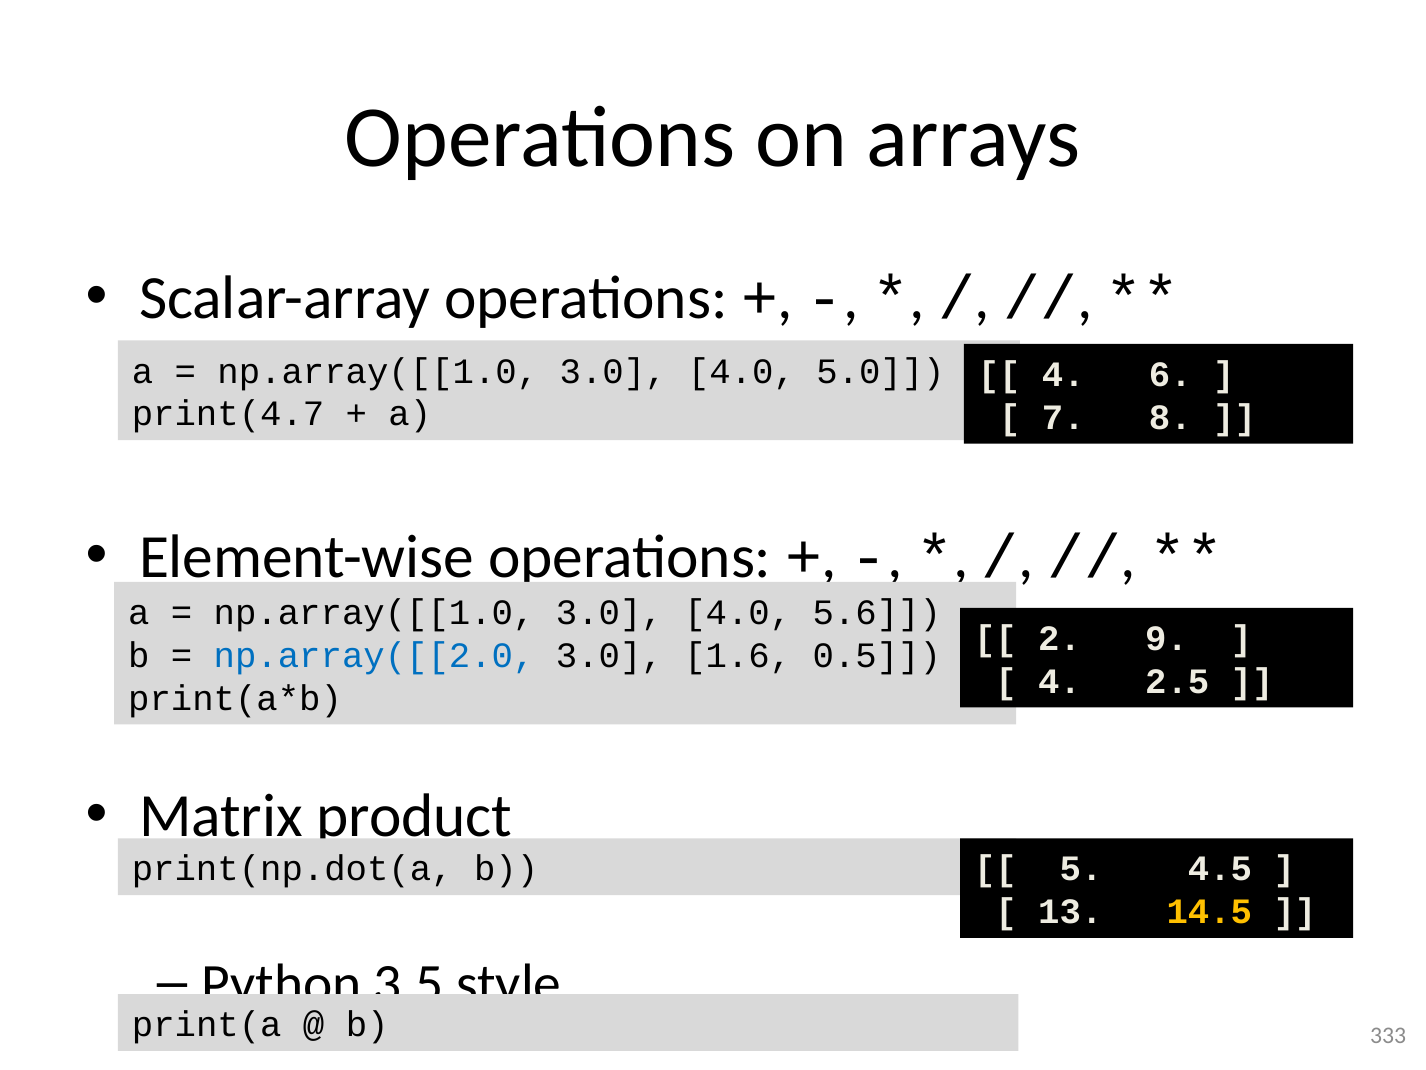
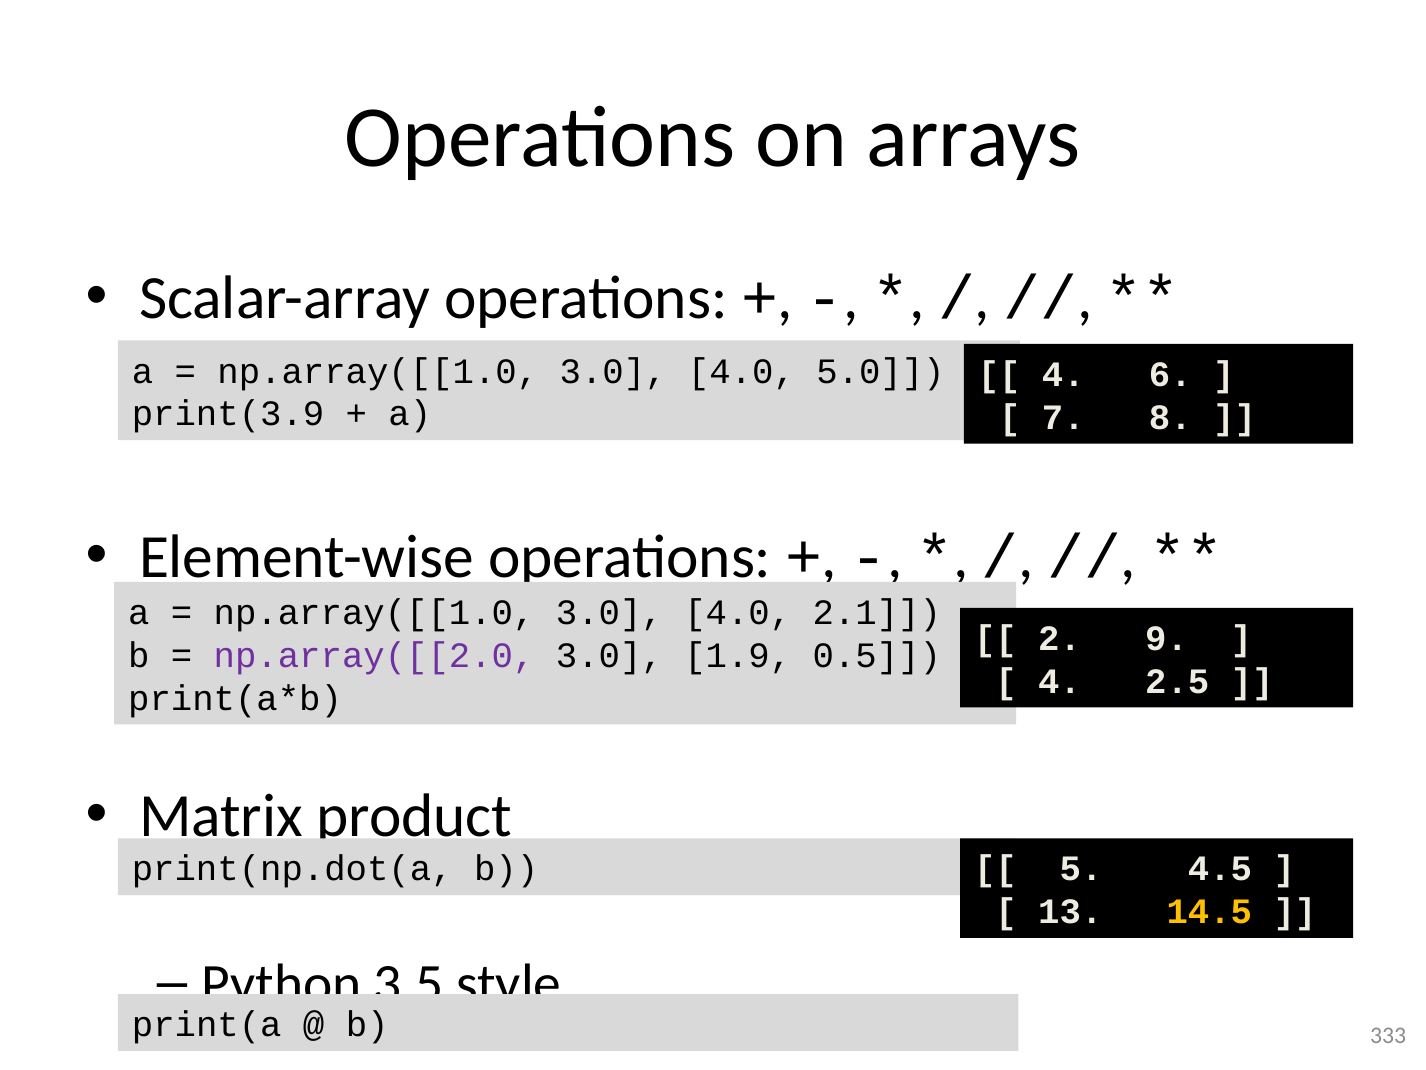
print(4.7: print(4.7 -> print(3.9 (228, 414)
5.6: 5.6 -> 2.1 (877, 613)
np.array([[2.0 colour: blue -> purple (374, 655)
1.6: 1.6 -> 1.9 (738, 655)
